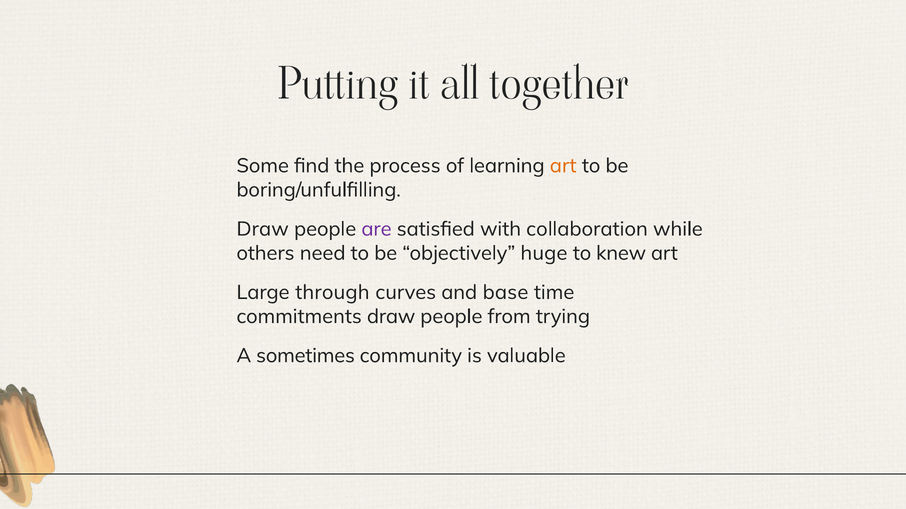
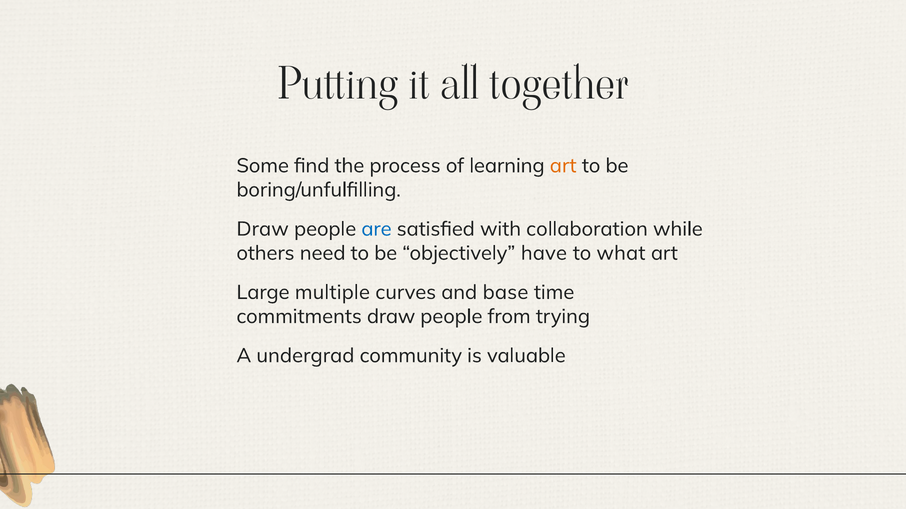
are colour: purple -> blue (376, 229)
huge: huge -> have (544, 253)
knew: knew -> what (621, 253)
through: through -> multiple (332, 293)
sometimes: sometimes -> undergrad (305, 356)
